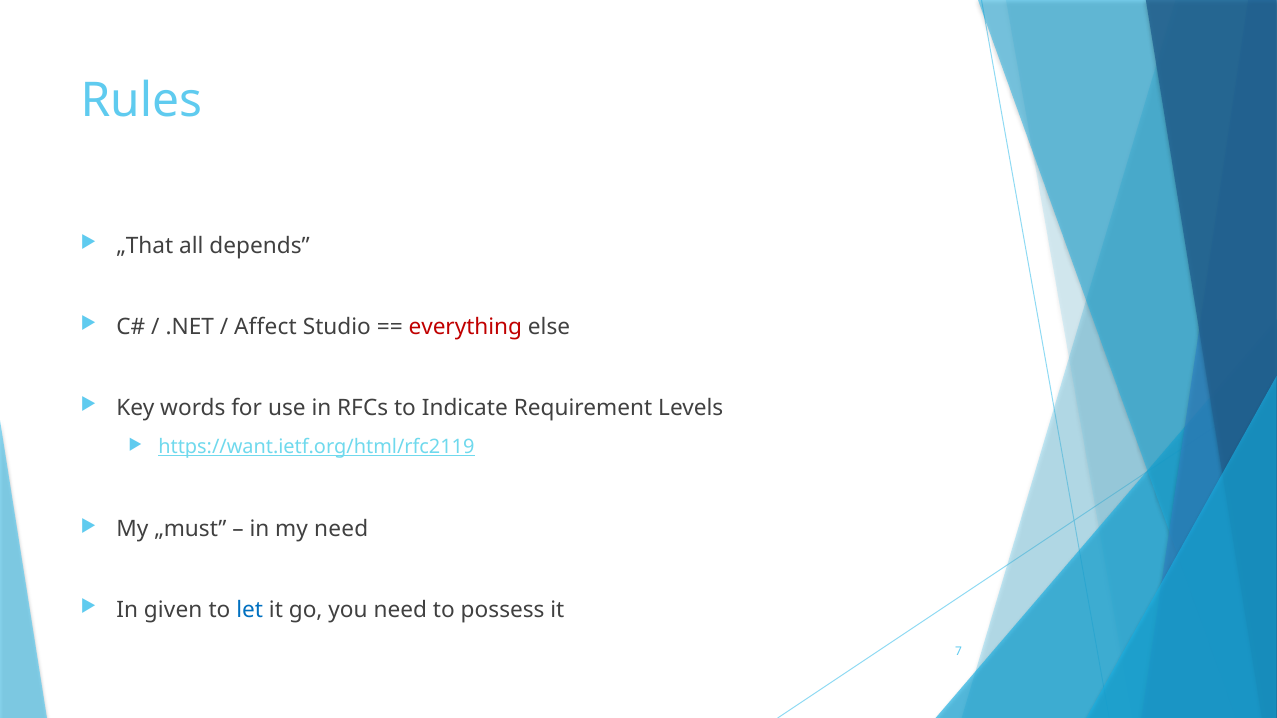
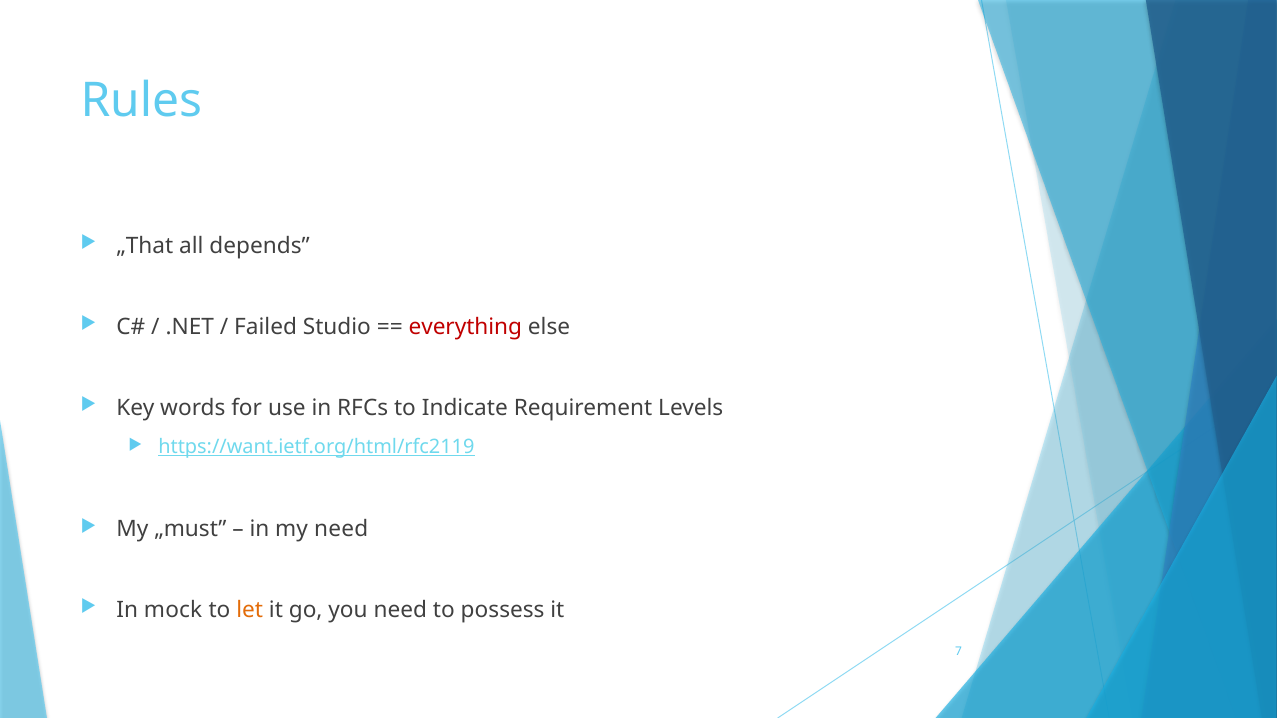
Affect: Affect -> Failed (266, 327)
given: given -> mock (173, 611)
let colour: blue -> orange (250, 611)
